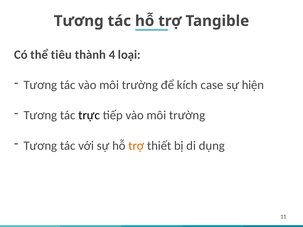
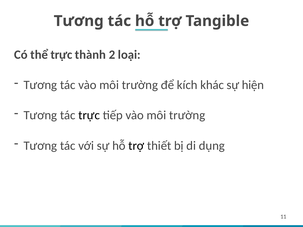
thể tiêu: tiêu -> trực (62, 55)
4: 4 -> 2 (112, 55)
case: case -> khác (212, 85)
trợ colour: orange -> black (136, 146)
